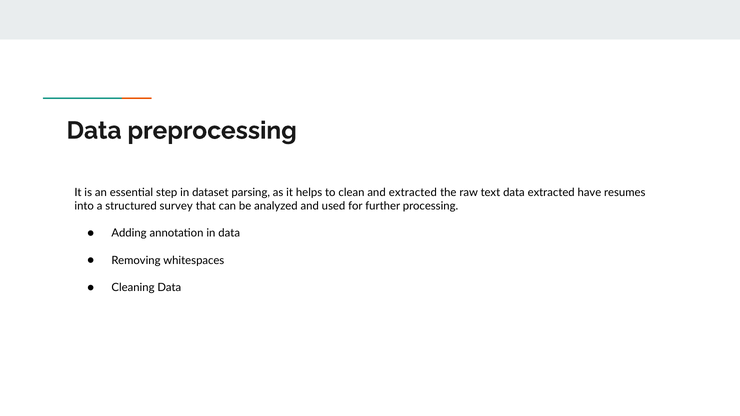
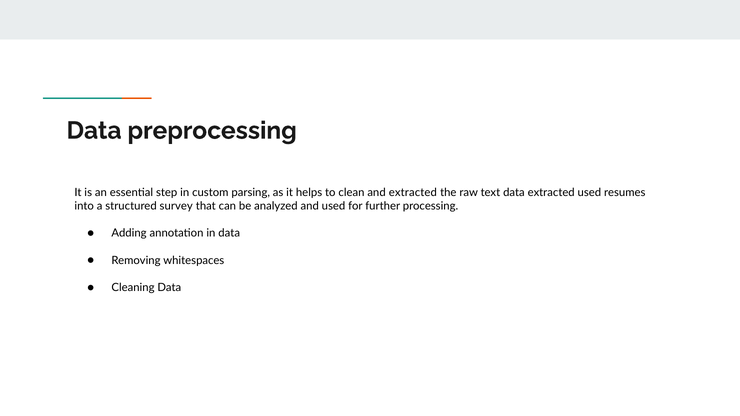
dataset: dataset -> custom (210, 193)
extracted have: have -> used (589, 193)
